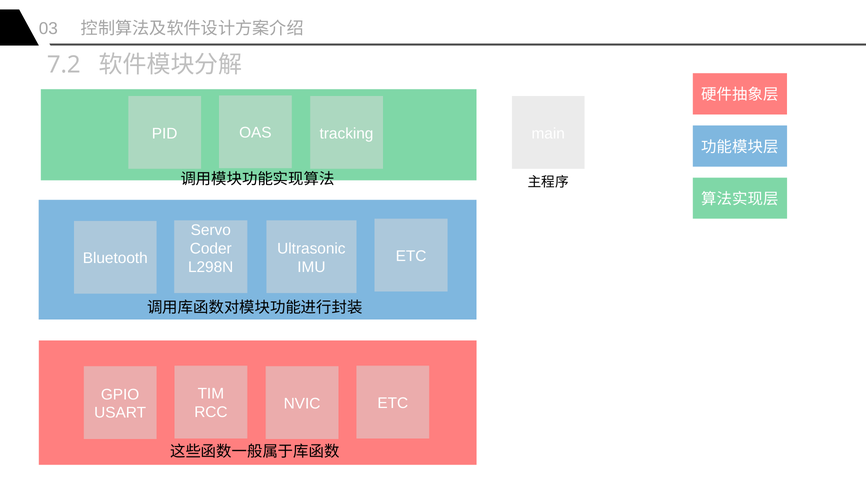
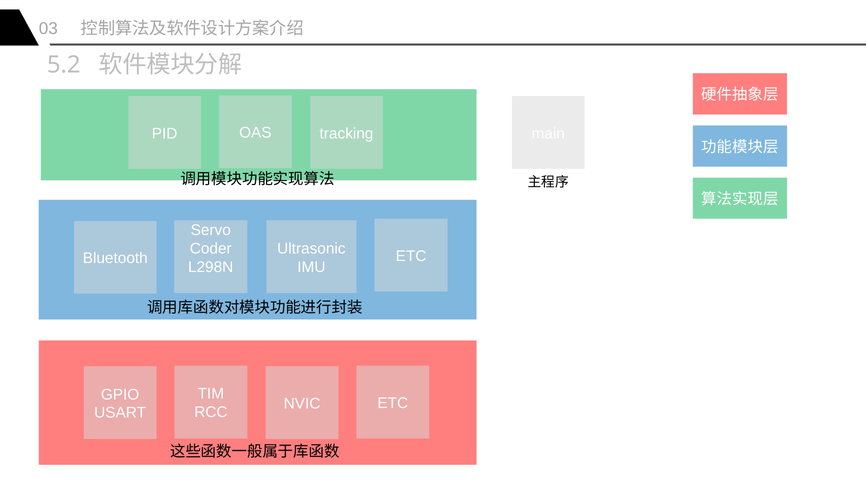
7.2: 7.2 -> 5.2 (64, 65)
